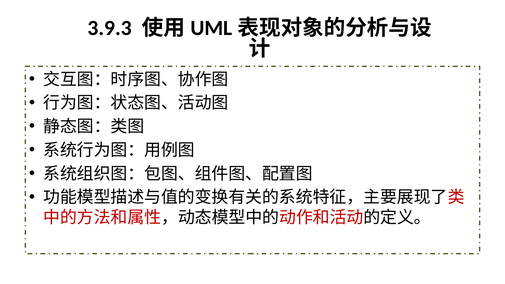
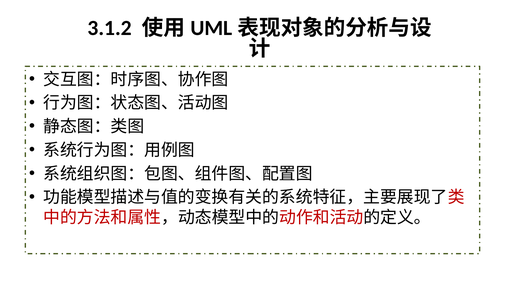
3.9.3: 3.9.3 -> 3.1.2 (110, 28)
